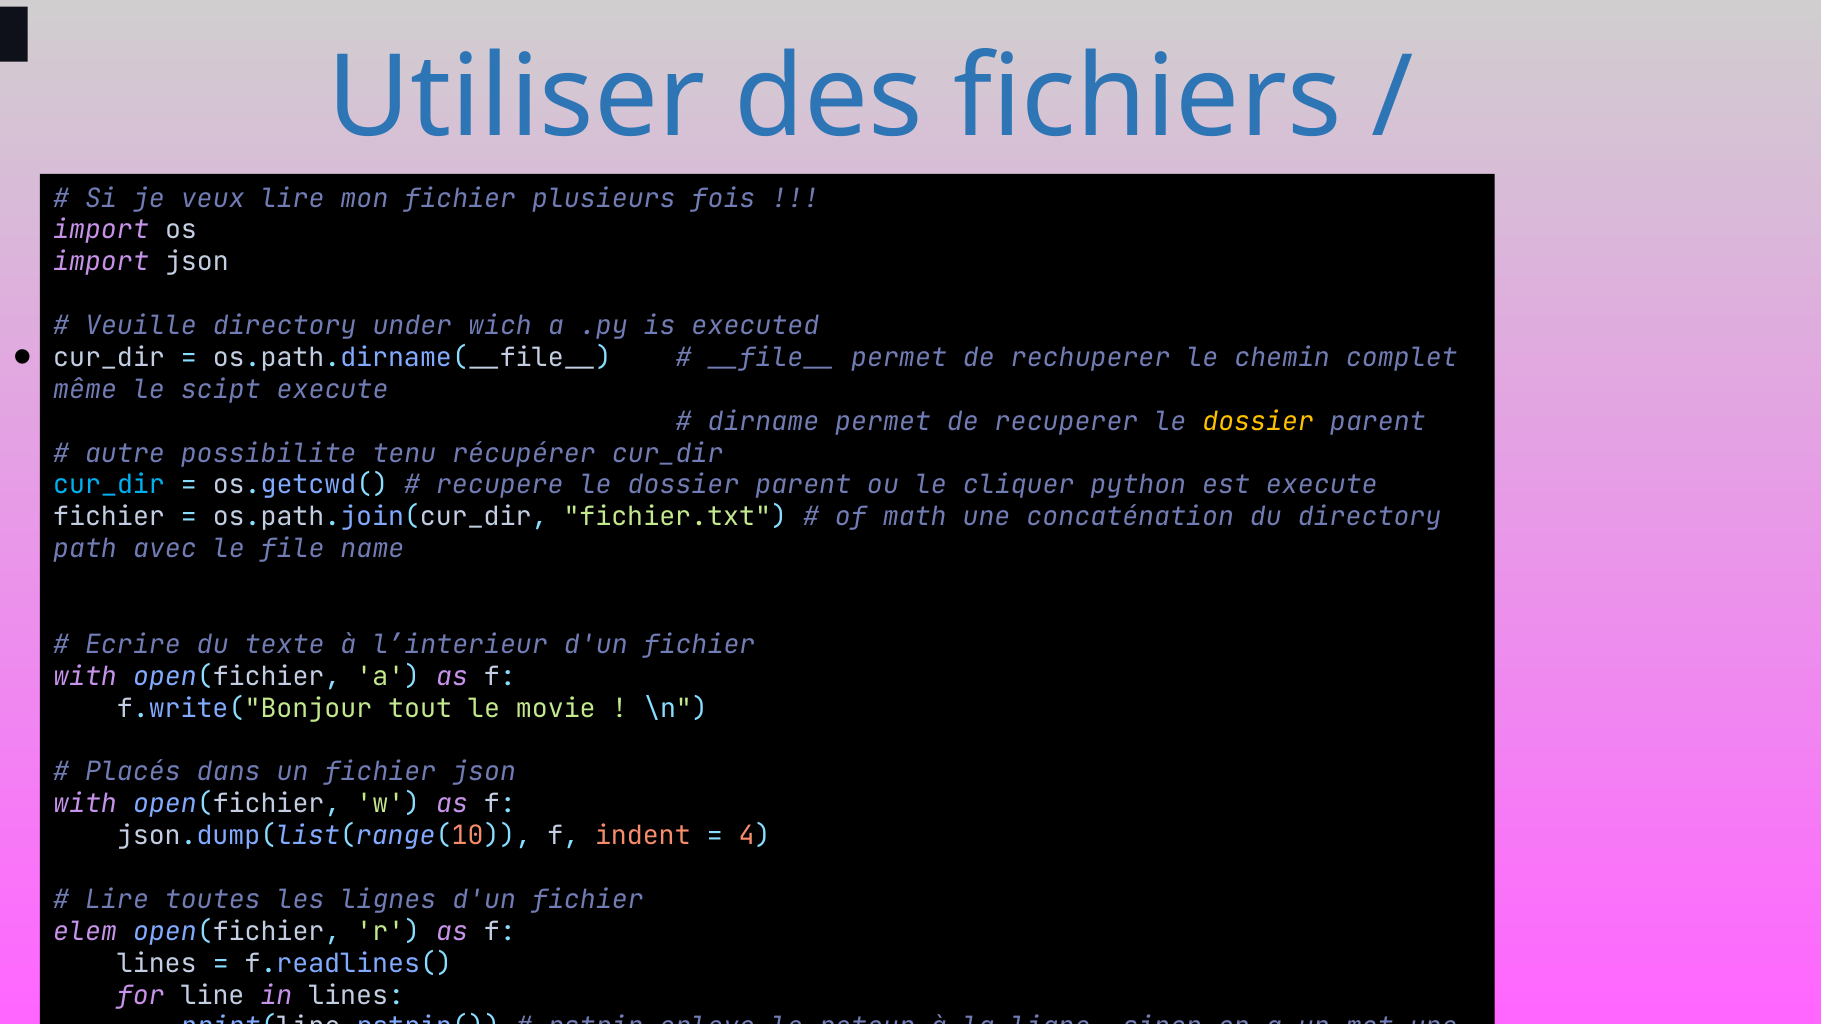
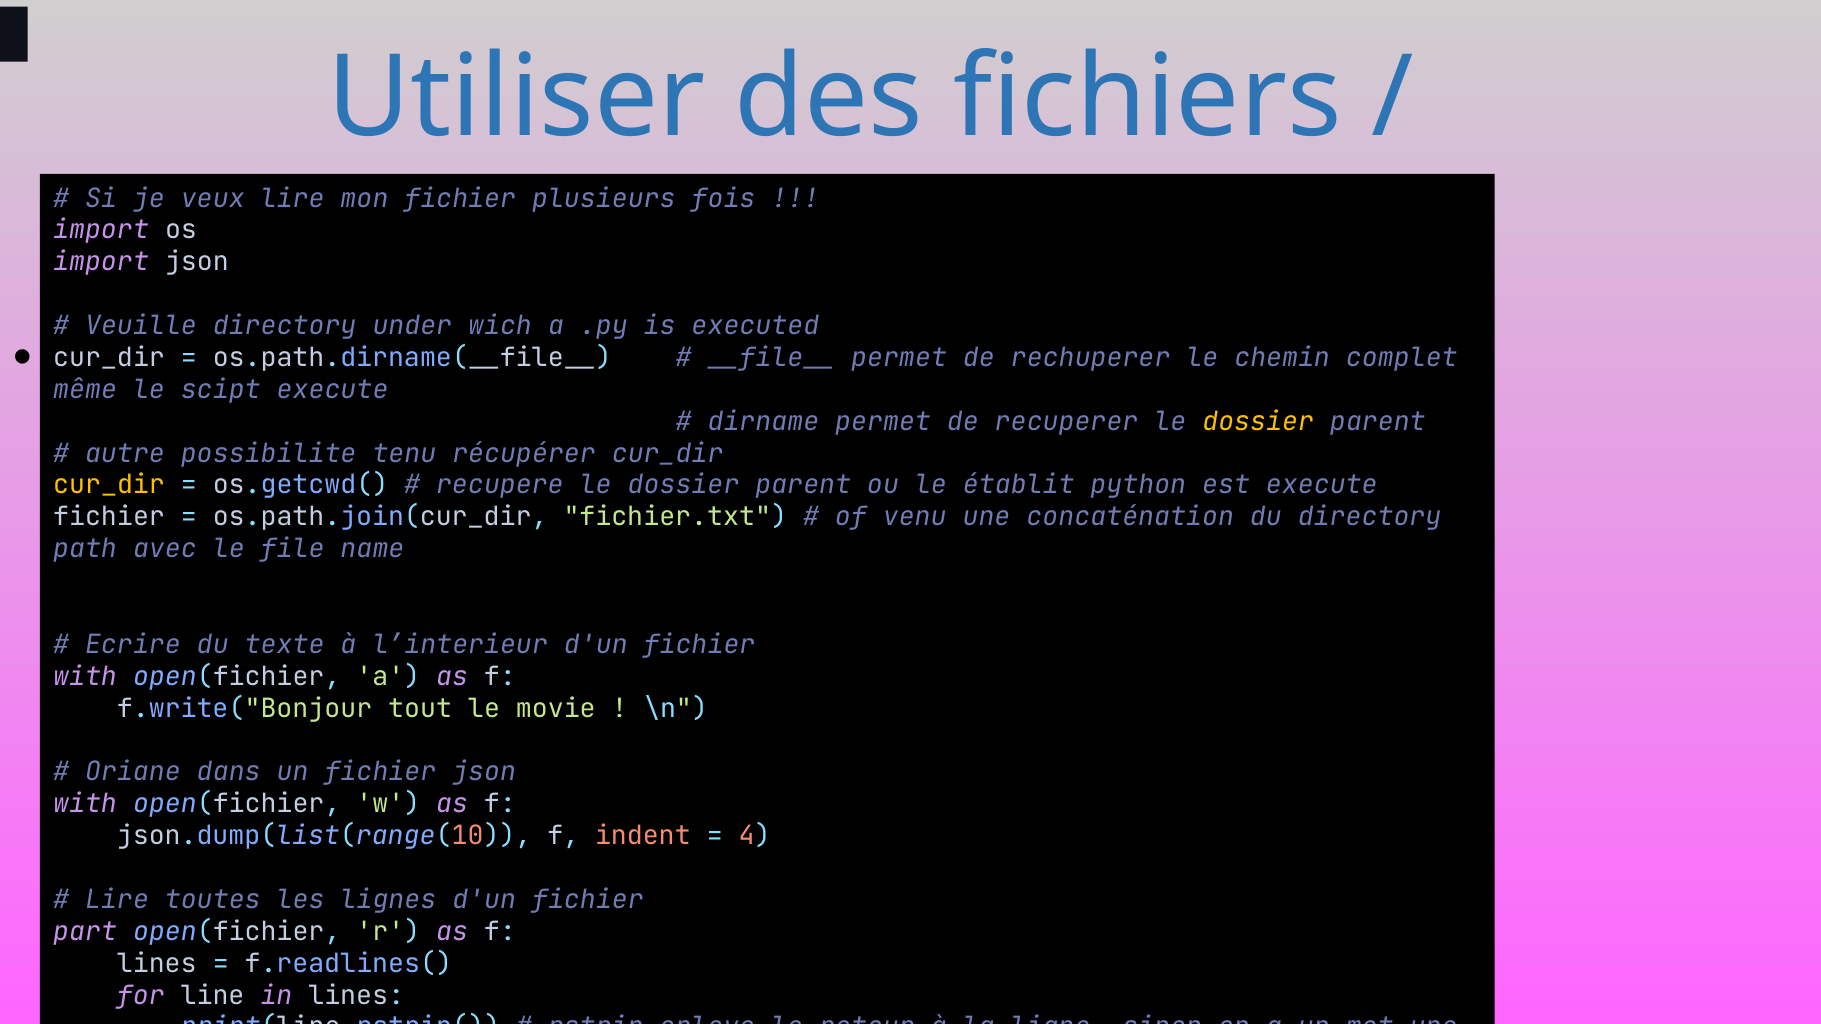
cur_dir colour: light blue -> yellow (109, 485)
cliquer: cliquer -> établit (1019, 485)
math: math -> venu (915, 517)
Placés: Placés -> Oriane (133, 772)
elem: elem -> part (85, 932)
